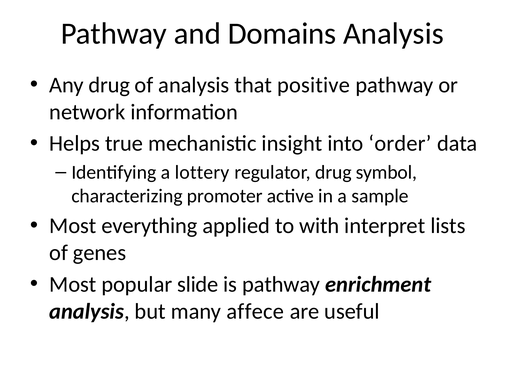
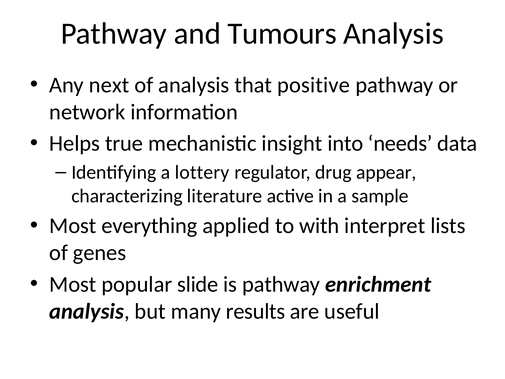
Domains: Domains -> Tumours (282, 34)
Any drug: drug -> next (109, 85)
order: order -> needs (400, 143)
symbol: symbol -> appear (386, 172)
promoter: promoter -> literature (225, 196)
affece: affece -> results (256, 311)
